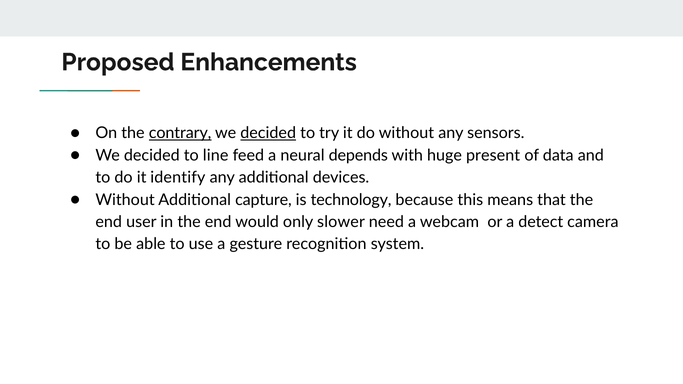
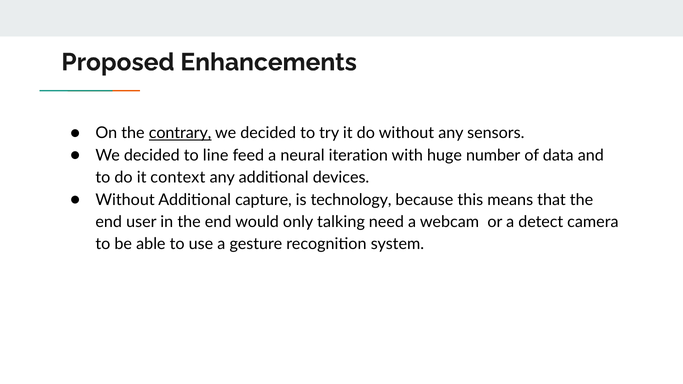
decided underline: present -> none (268, 133)
depends: depends -> iteration (358, 155)
present: present -> number (493, 155)
identify: identify -> context (178, 178)
slower: slower -> talking (341, 222)
